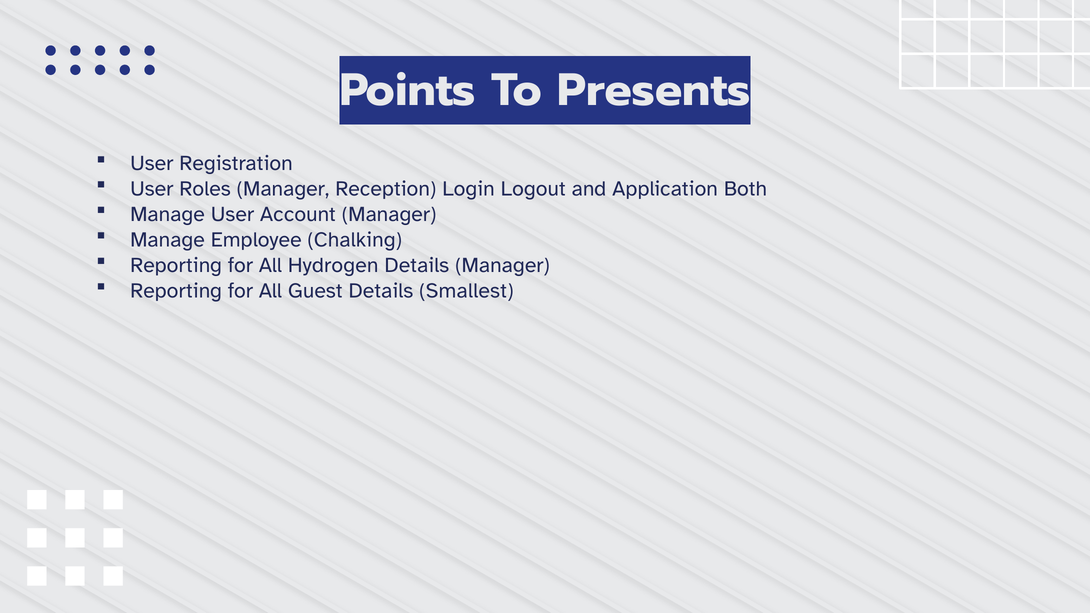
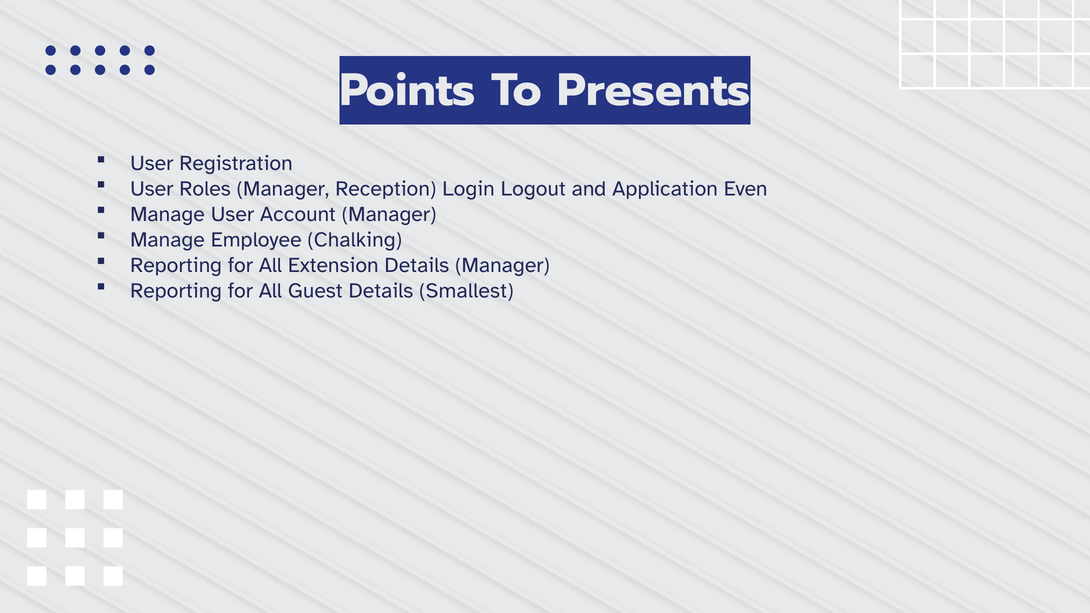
Both: Both -> Even (746, 189)
Hydrogen: Hydrogen -> Extension (333, 265)
